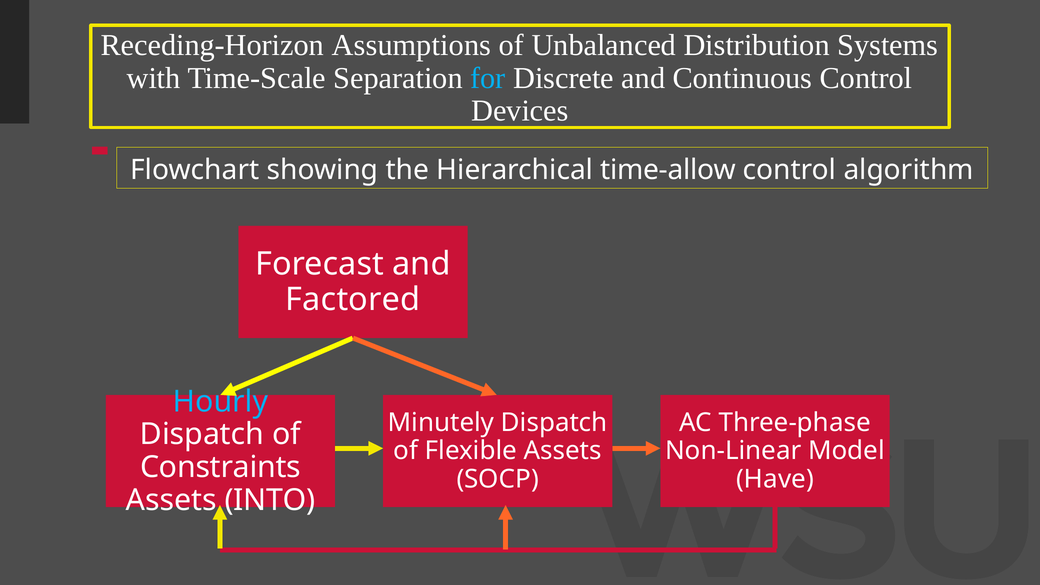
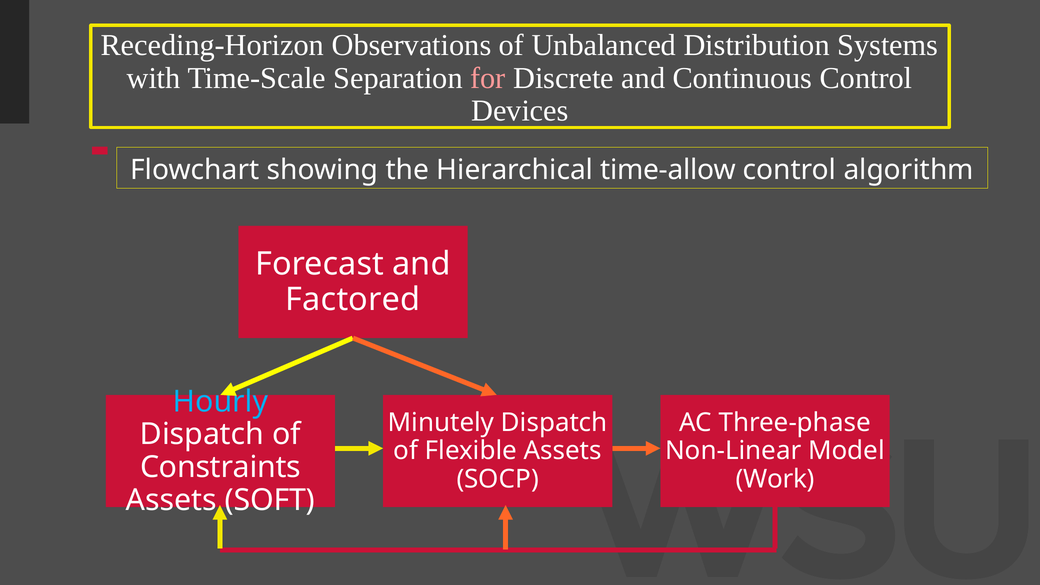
Assumptions: Assumptions -> Observations (411, 45)
for colour: light blue -> pink (488, 78)
Have: Have -> Work (775, 479)
INTO: INTO -> SOFT (270, 500)
